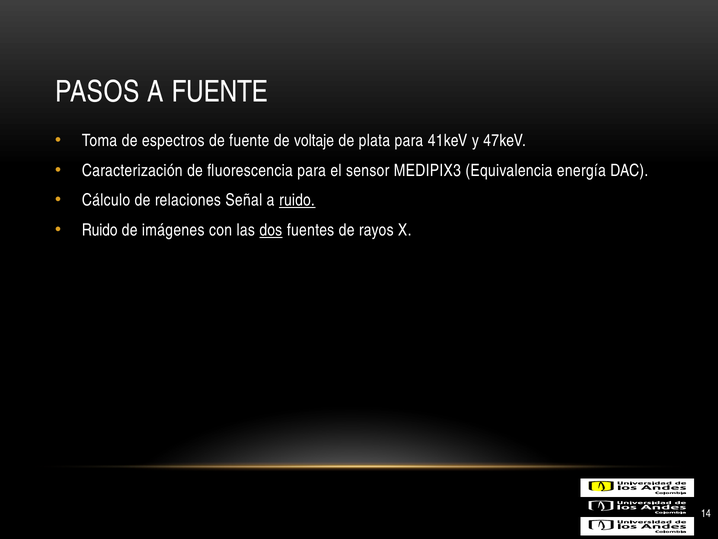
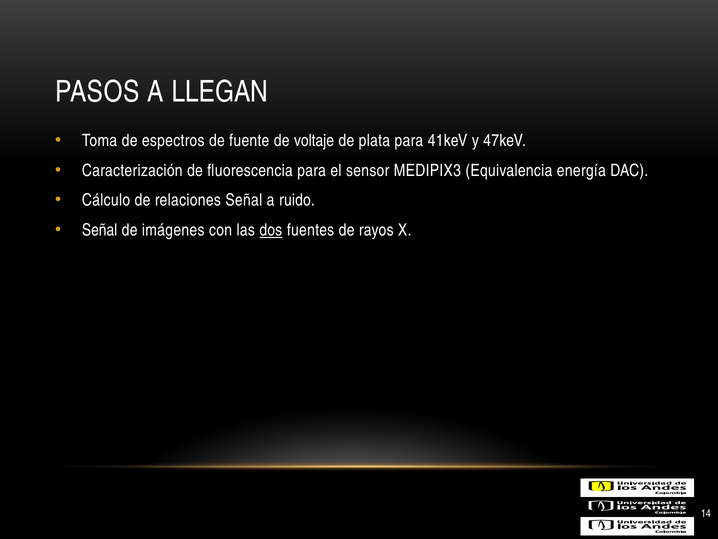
A FUENTE: FUENTE -> LLEGAN (220, 92)
ruido underline: present -> none (297, 200)
Ruido: Ruido -> Señal (100, 230)
